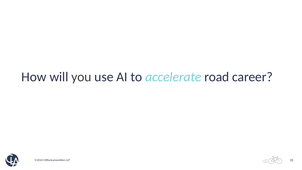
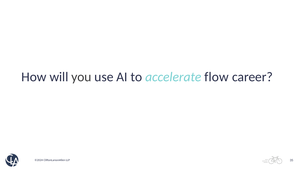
road: road -> flow (217, 77)
